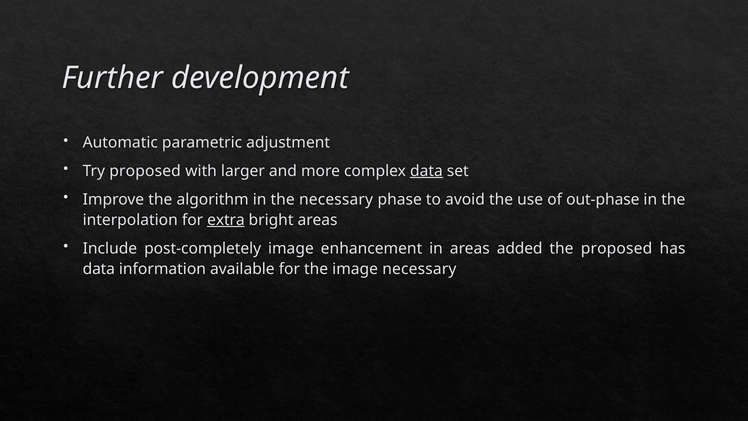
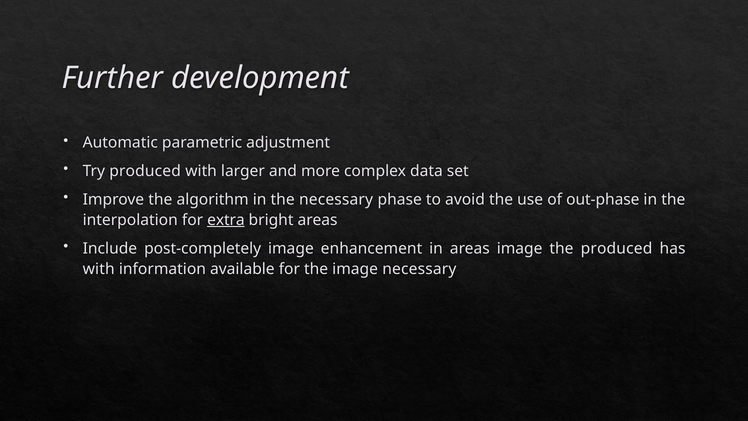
Try proposed: proposed -> produced (145, 171)
data underline: present -> none (426, 171)
areas added: added -> image (520, 248)
the proposed: proposed -> produced (617, 248)
data: data -> with (99, 269)
